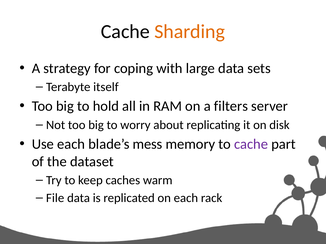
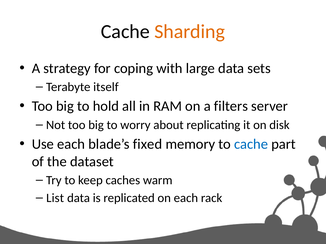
mess: mess -> fixed (147, 144)
cache colour: purple -> blue (251, 144)
File: File -> List (55, 198)
